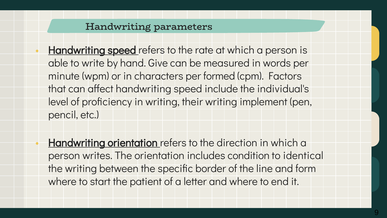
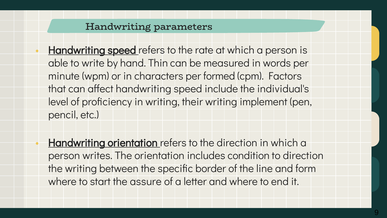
Give: Give -> Thin (158, 63)
to identical: identical -> direction (303, 155)
patient: patient -> assure (146, 181)
